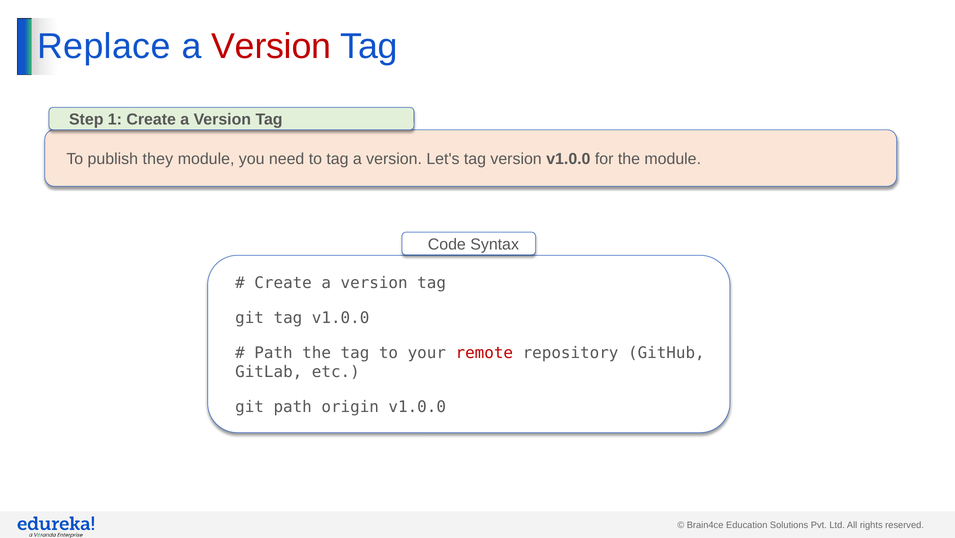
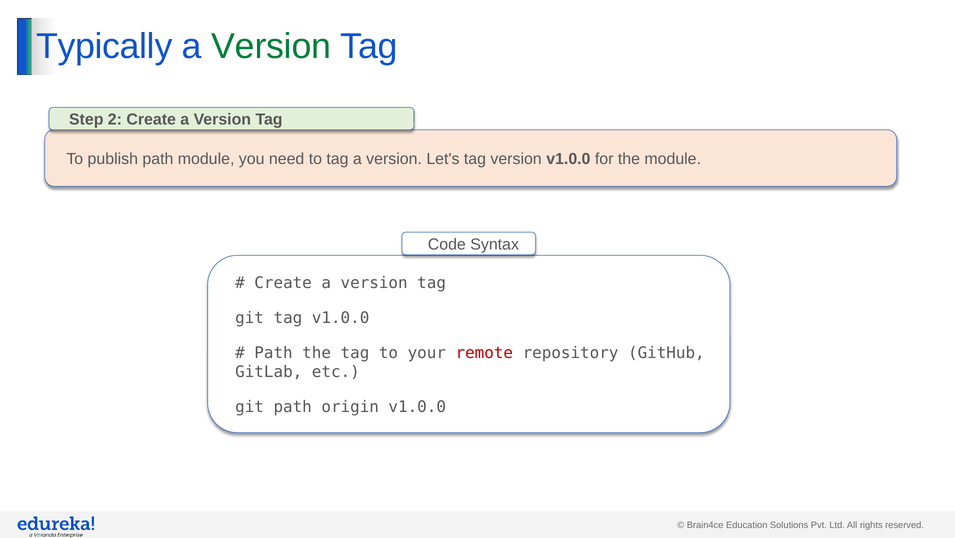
Replace: Replace -> Typically (104, 46)
Version colour: red -> green (271, 46)
1: 1 -> 2 (115, 120)
publish they: they -> path (158, 159)
